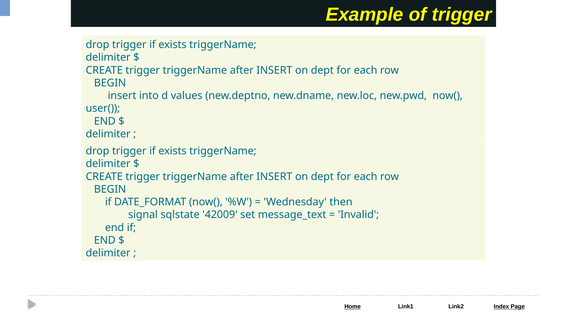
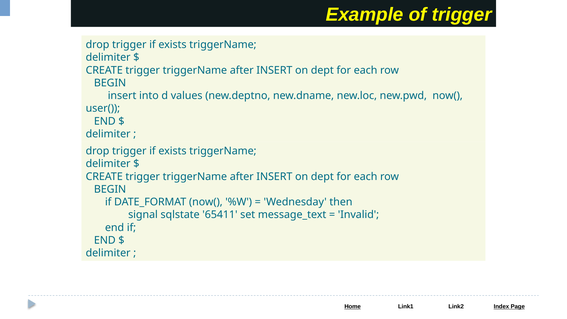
42009: 42009 -> 65411 (220, 215)
